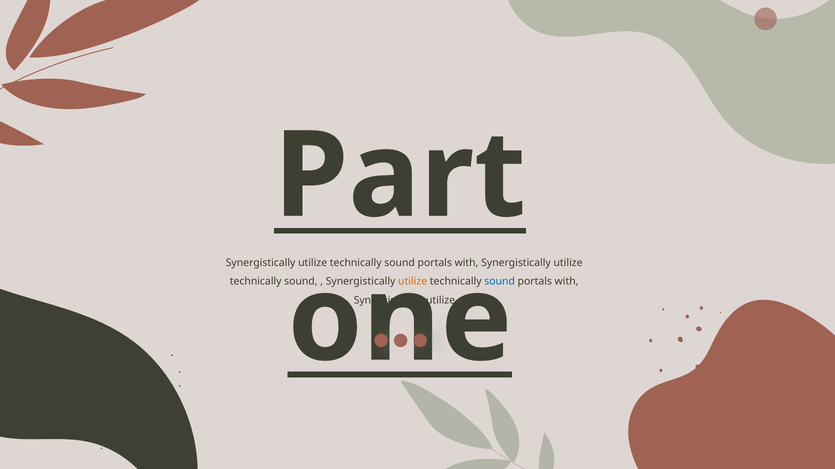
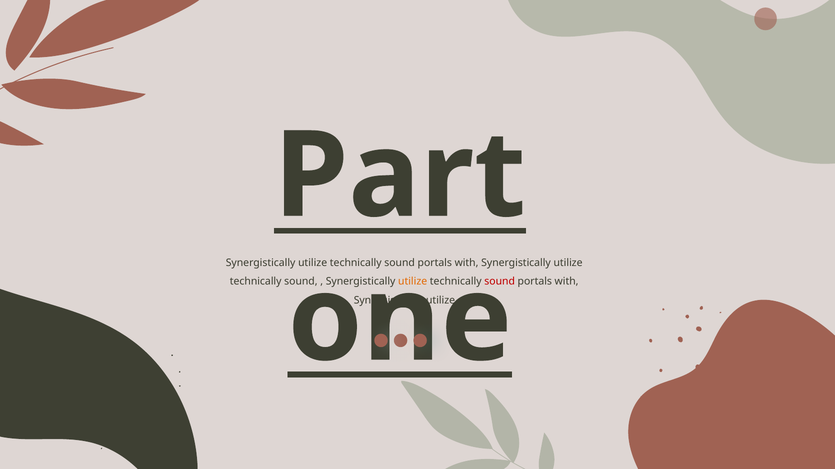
sound colour: blue -> red (500, 282)
